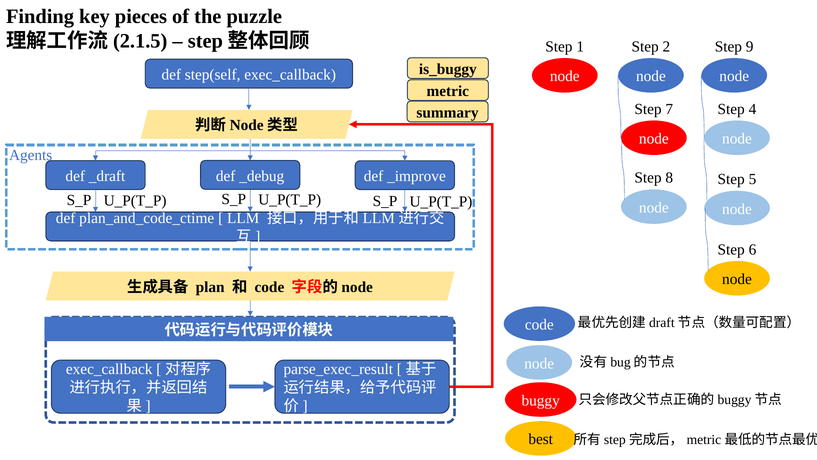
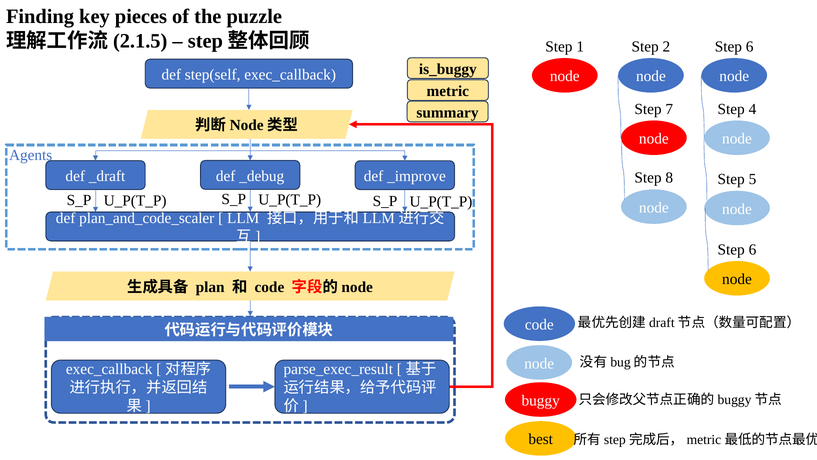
9: 9 -> 6 (750, 46)
plan_and_code_ctime: plan_and_code_ctime -> plan_and_code_scaler (147, 218)
